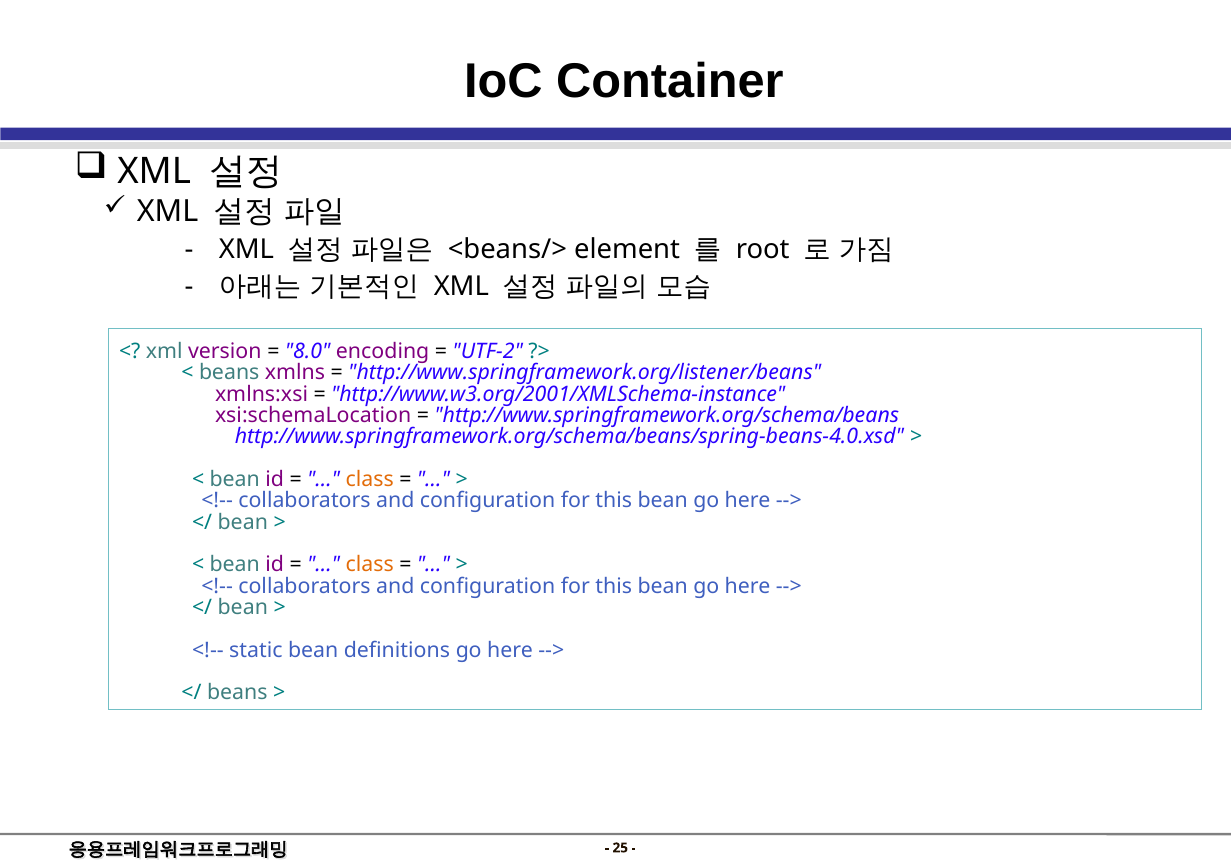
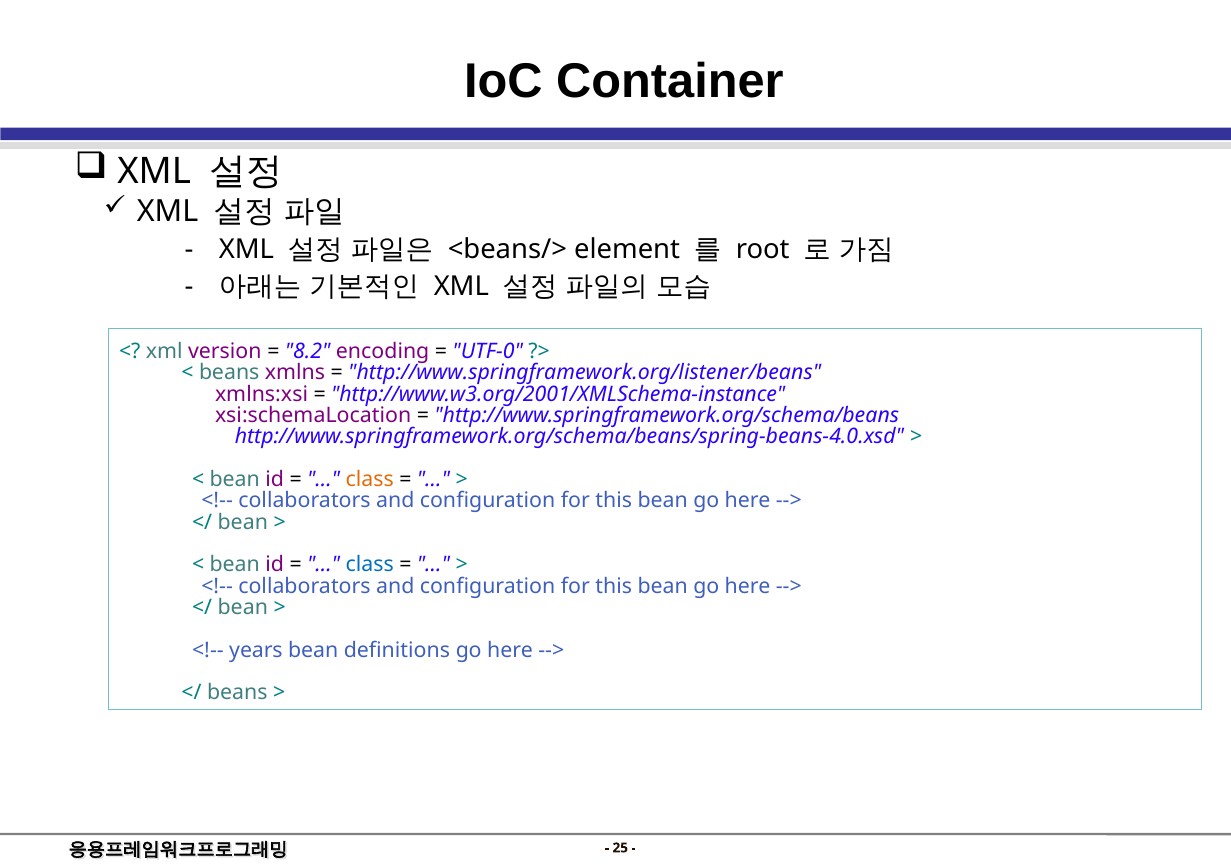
8.0: 8.0 -> 8.2 (308, 351)
UTF-2: UTF-2 -> UTF-0 (488, 351)
class colour: orange -> blue (370, 565)
static: static -> years (256, 650)
